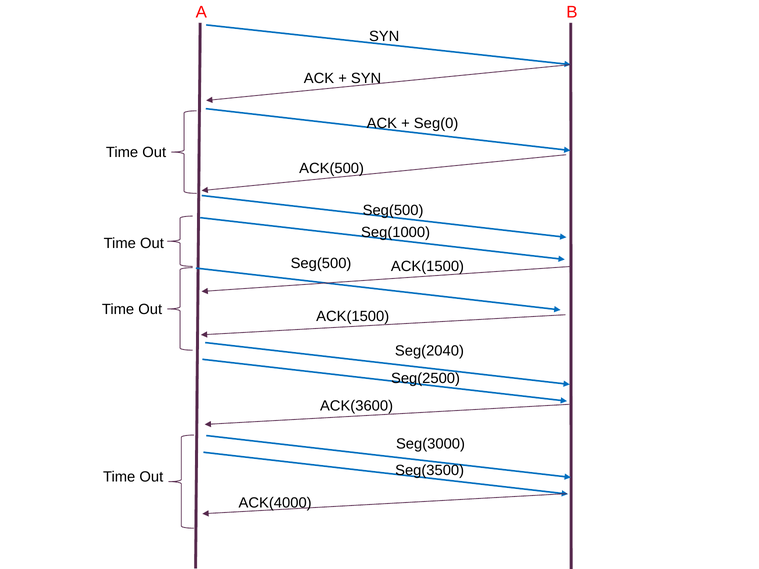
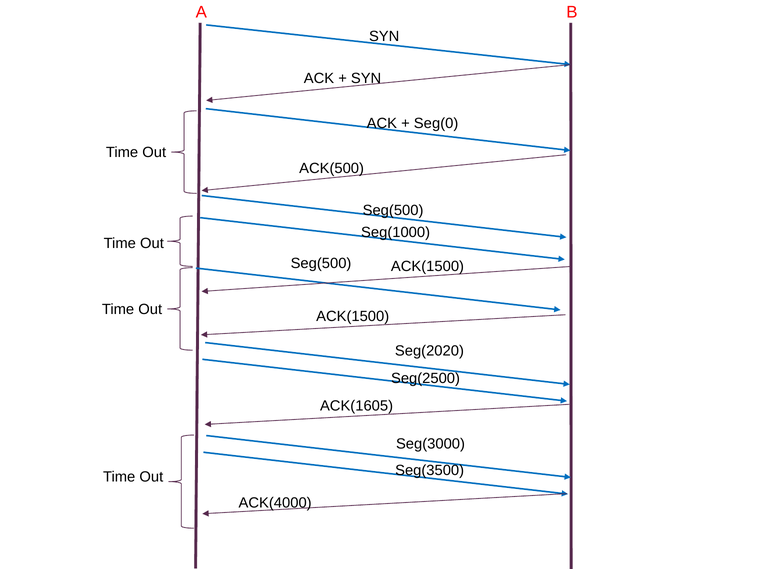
Seg(2040: Seg(2040 -> Seg(2020 (429, 351)
ACK(3600: ACK(3600 -> ACK(1605 (357, 406)
